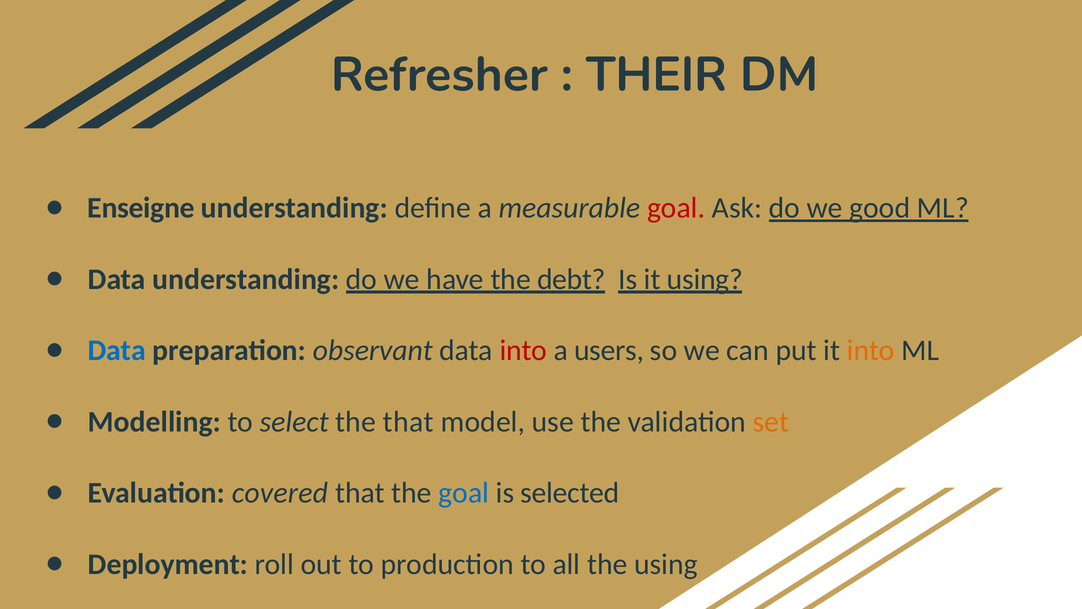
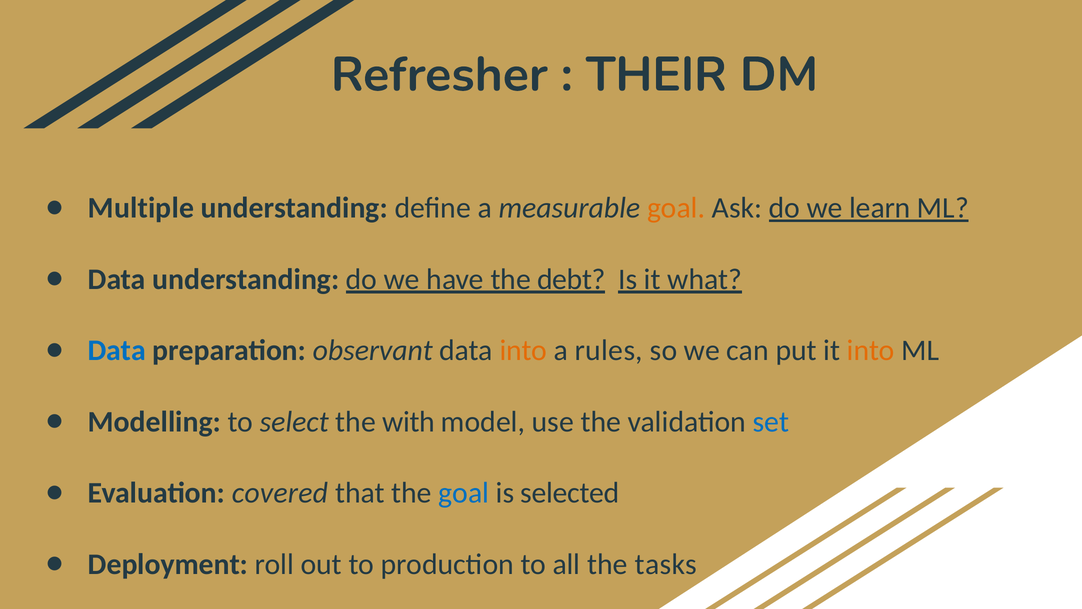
Enseigne: Enseigne -> Multiple (141, 208)
goal colour: red -> orange (676, 208)
good: good -> learn (880, 208)
it using: using -> what (705, 279)
into colour: red -> orange (523, 350)
users: users -> rules (609, 350)
the that: that -> with (409, 422)
set colour: orange -> blue (771, 422)
the using: using -> tasks (666, 564)
